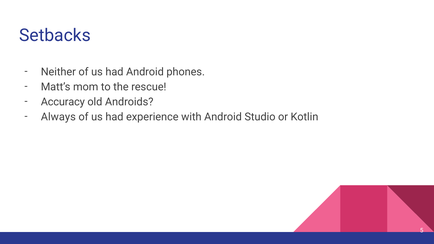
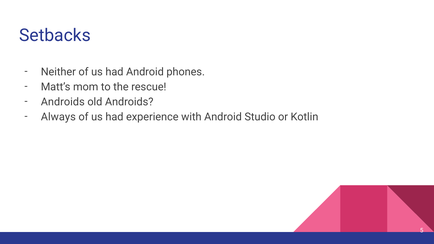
Accuracy: Accuracy -> Androids (63, 102)
